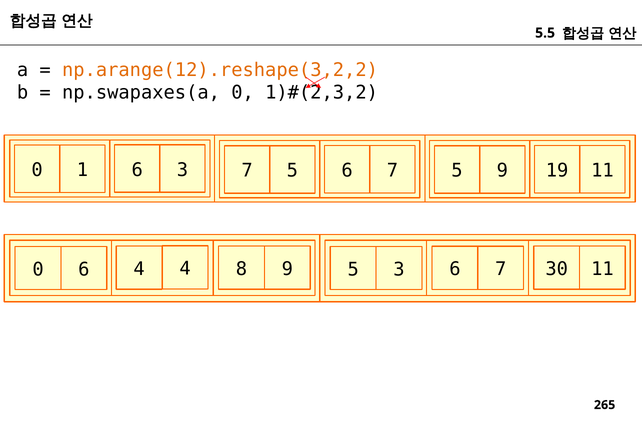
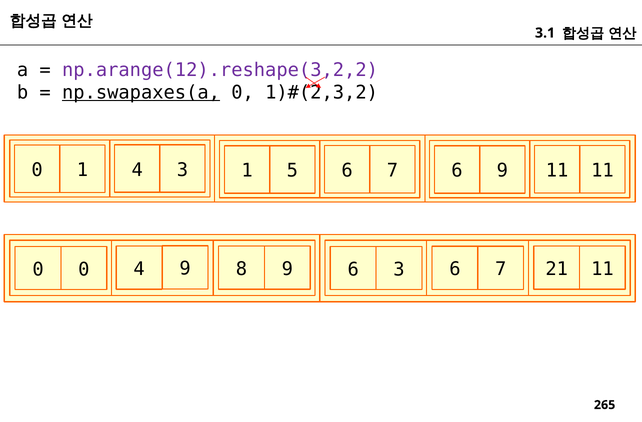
5.5: 5.5 -> 3.1 (545, 33)
np.arange(12).reshape(3,2,2 colour: orange -> purple (220, 70)
np.swapaxes(a underline: none -> present (141, 93)
1 6: 6 -> 4 (137, 170)
3 7: 7 -> 1 (247, 171)
6 7 5: 5 -> 6 (457, 171)
9 19: 19 -> 11 (557, 170)
0 6: 6 -> 0 (84, 269)
4 4: 4 -> 9 (185, 269)
9 5: 5 -> 6 (353, 269)
30: 30 -> 21 (557, 269)
